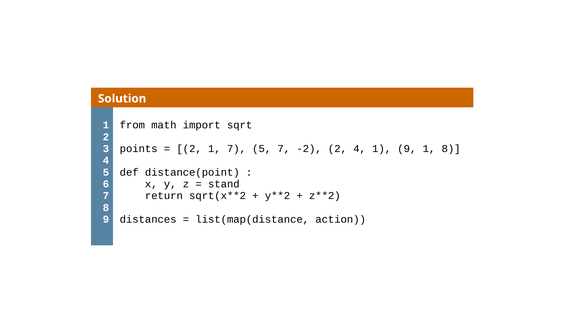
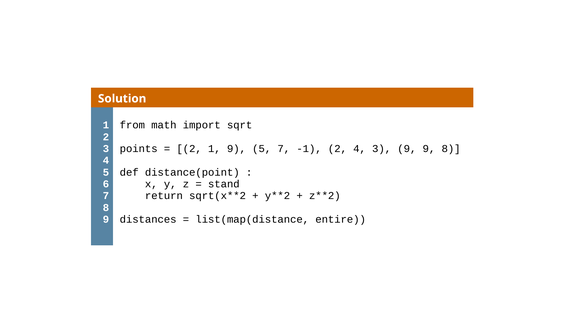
1 7: 7 -> 9 (236, 149)
-2: -2 -> -1 (309, 149)
4 1: 1 -> 3 (382, 149)
9 1: 1 -> 9 (429, 149)
action: action -> entire (341, 220)
